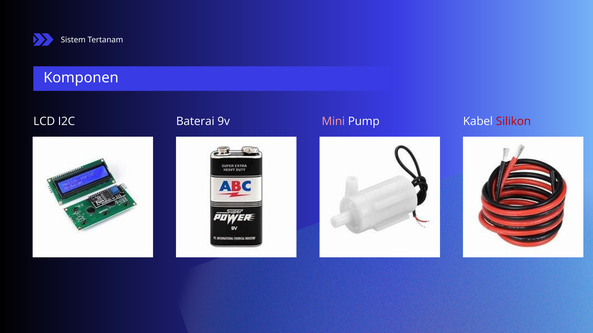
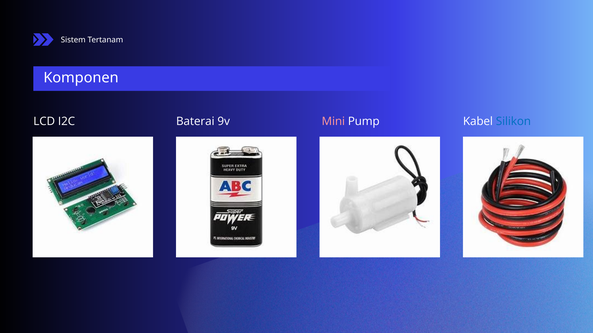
Silikon colour: red -> blue (513, 121)
